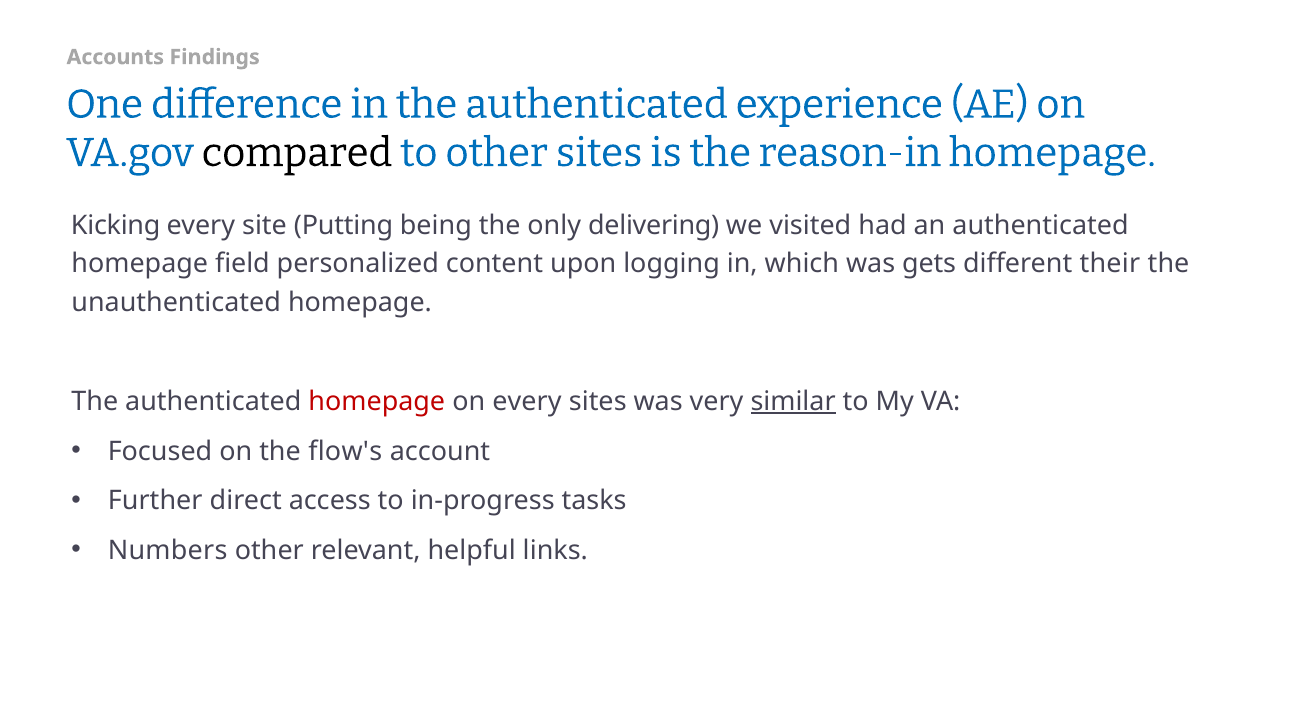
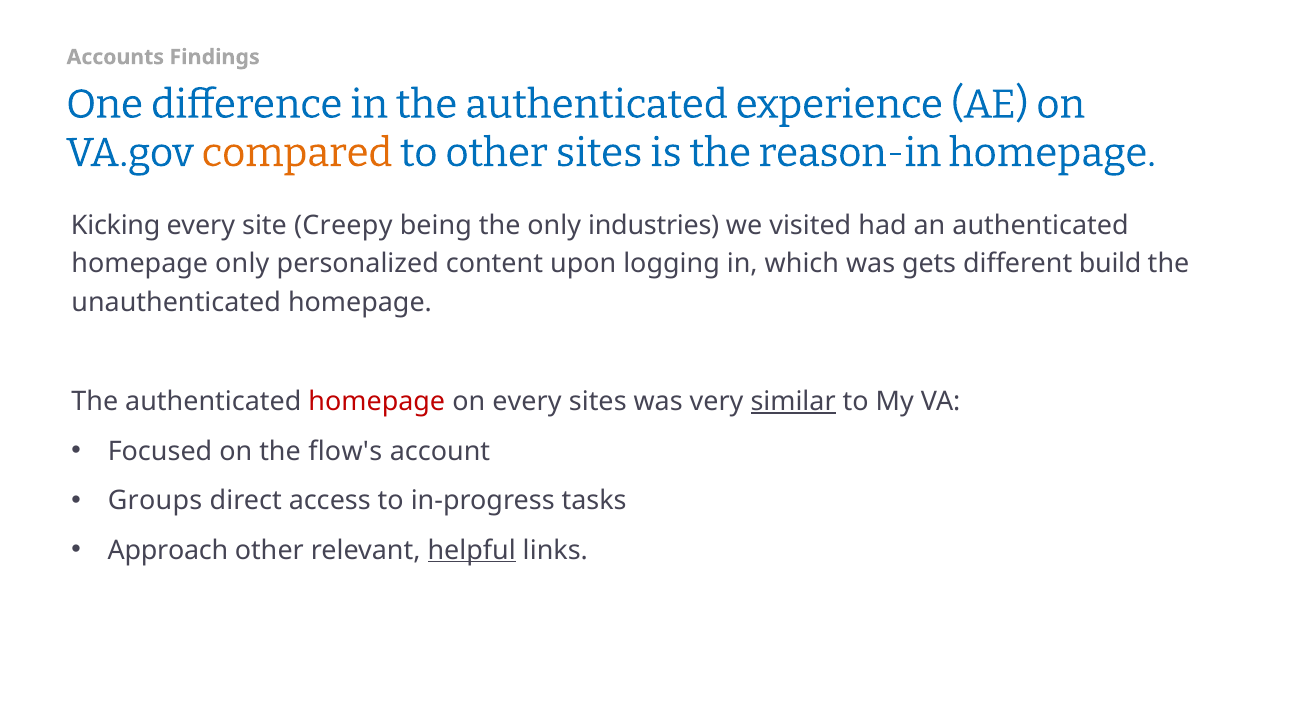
compared colour: black -> orange (297, 153)
Putting: Putting -> Creepy (343, 225)
delivering: delivering -> industries (654, 225)
homepage field: field -> only (242, 264)
their: their -> build (1110, 264)
Further: Further -> Groups (155, 501)
Numbers: Numbers -> Approach (168, 550)
helpful underline: none -> present (472, 550)
